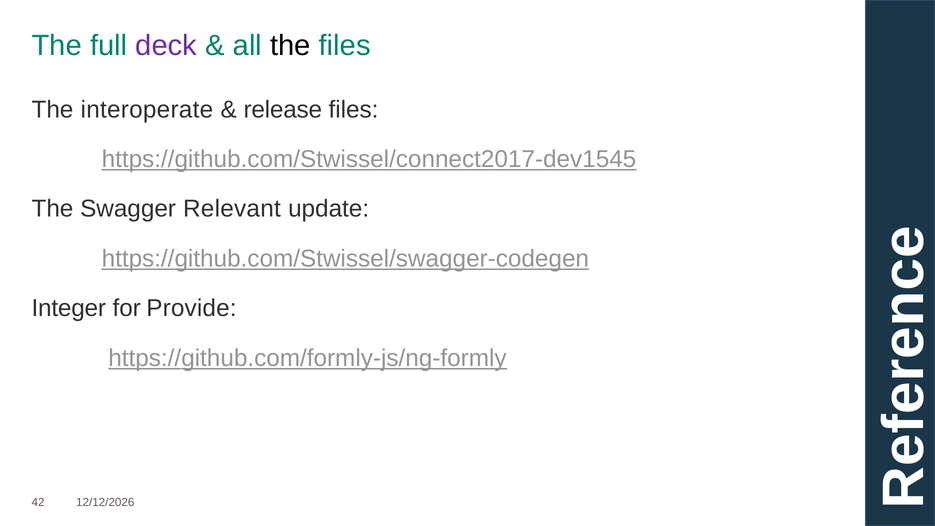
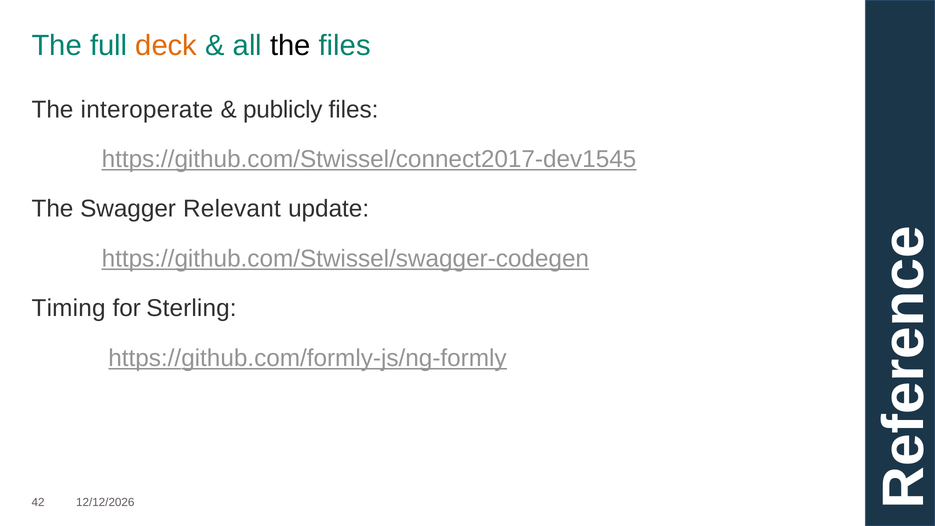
deck colour: purple -> orange (166, 46)
release: release -> publicly (283, 109)
Integer: Integer -> Timing (69, 308)
Provide: Provide -> Sterling (191, 308)
